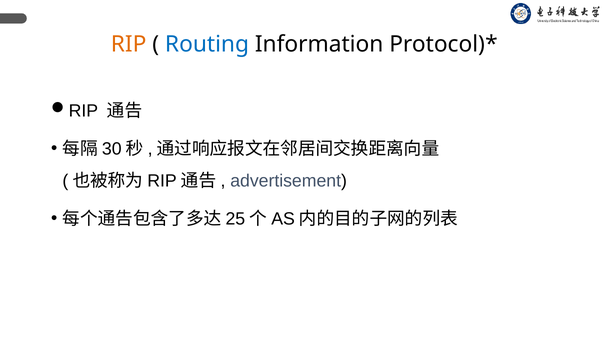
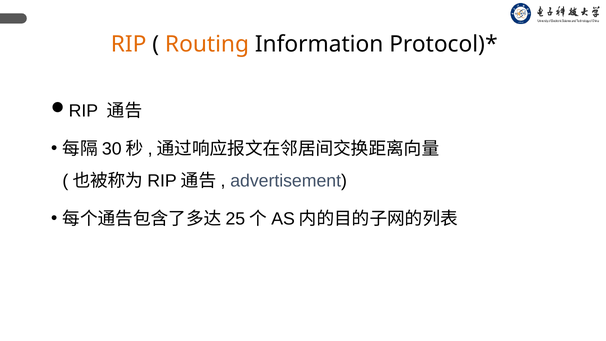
Routing colour: blue -> orange (207, 44)
